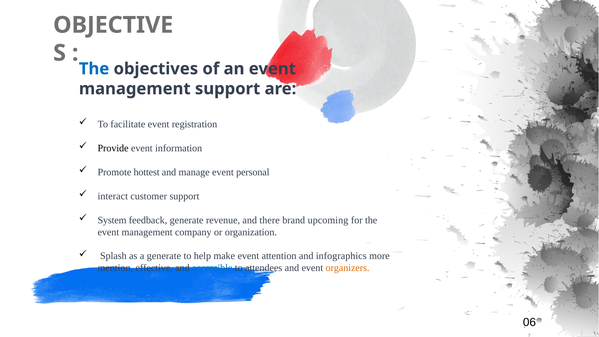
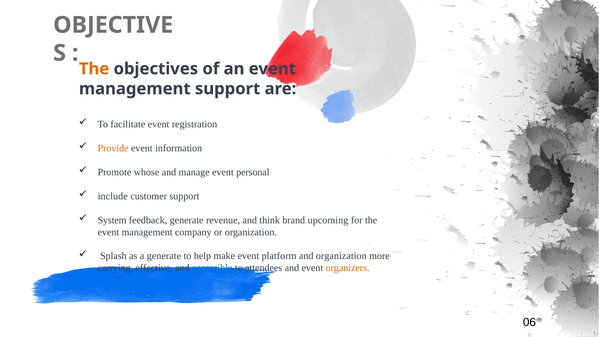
The colour: blue -> orange (94, 69)
Provide colour: black -> orange (113, 148)
hottest: hottest -> whose (147, 172)
interact: interact -> include (113, 196)
there: there -> think (270, 220)
attention: attention -> platform (279, 256)
and infographics: infographics -> organization (341, 256)
mention: mention -> carrying (115, 268)
